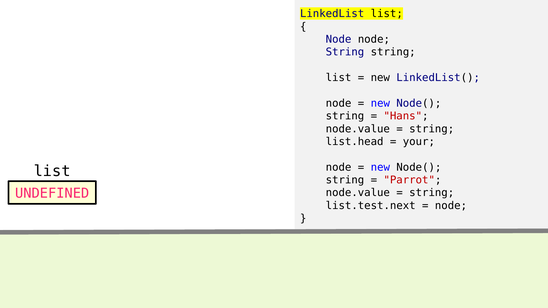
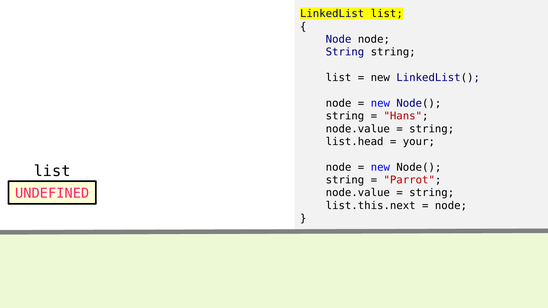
list.test.next: list.test.next -> list.this.next (371, 206)
